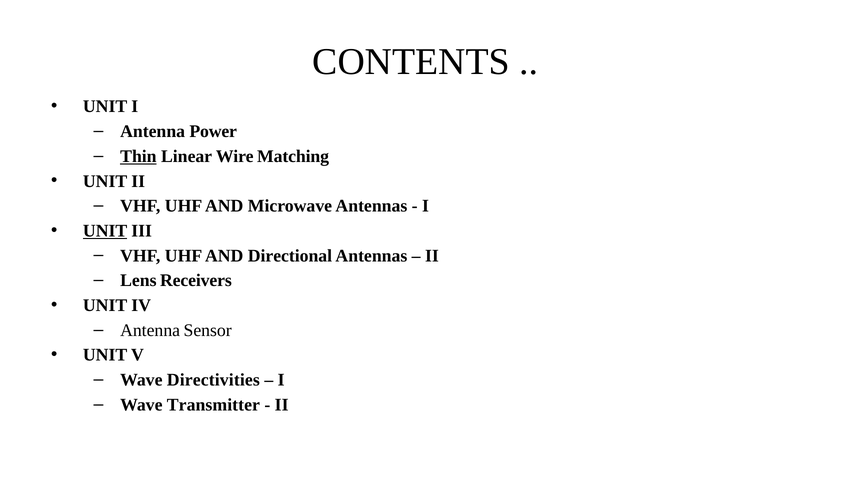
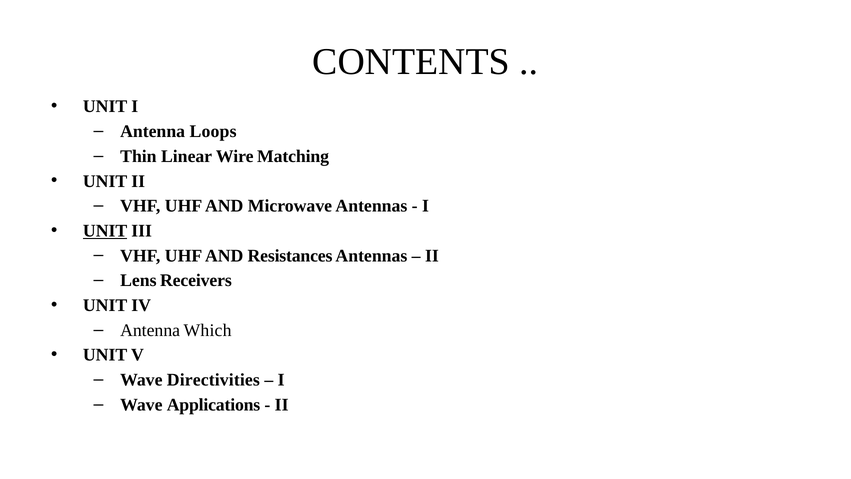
Power: Power -> Loops (213, 131)
Thin underline: present -> none (138, 156)
Directional: Directional -> Resistances (290, 256)
Sensor: Sensor -> Which (208, 330)
Transmitter: Transmitter -> Applications (214, 404)
